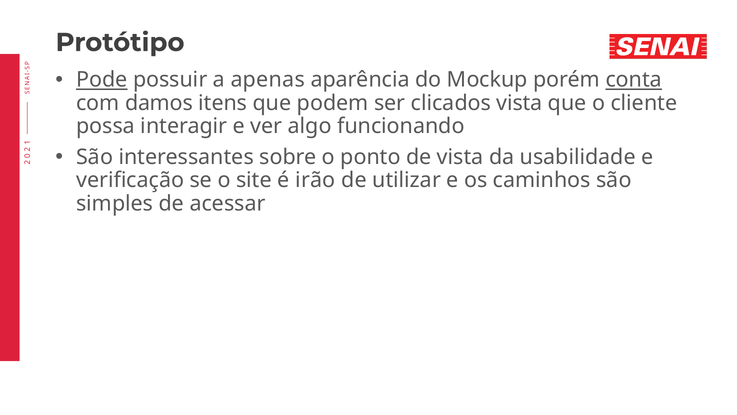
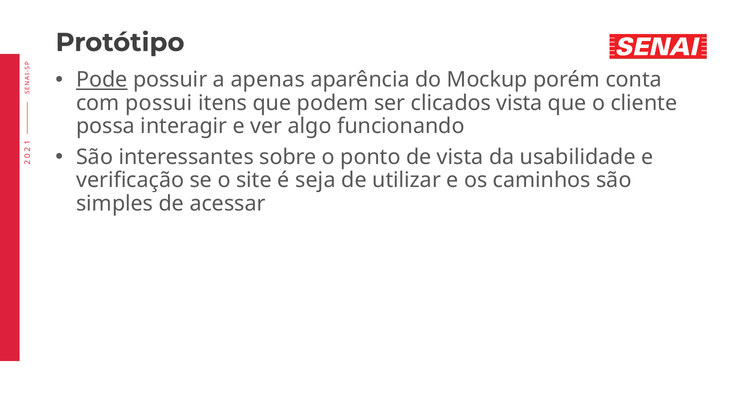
conta underline: present -> none (634, 80)
damos: damos -> possui (159, 103)
irão: irão -> seja (315, 180)
